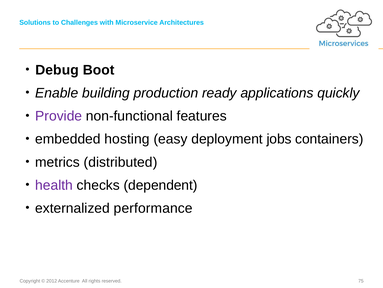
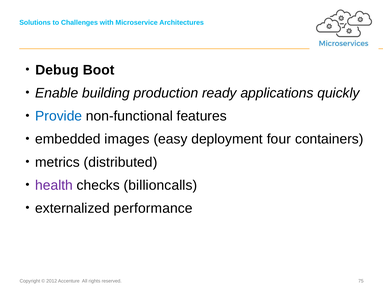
Provide colour: purple -> blue (59, 116)
hosting: hosting -> images (127, 139)
jobs: jobs -> four (279, 139)
dependent: dependent -> billioncalls (160, 185)
